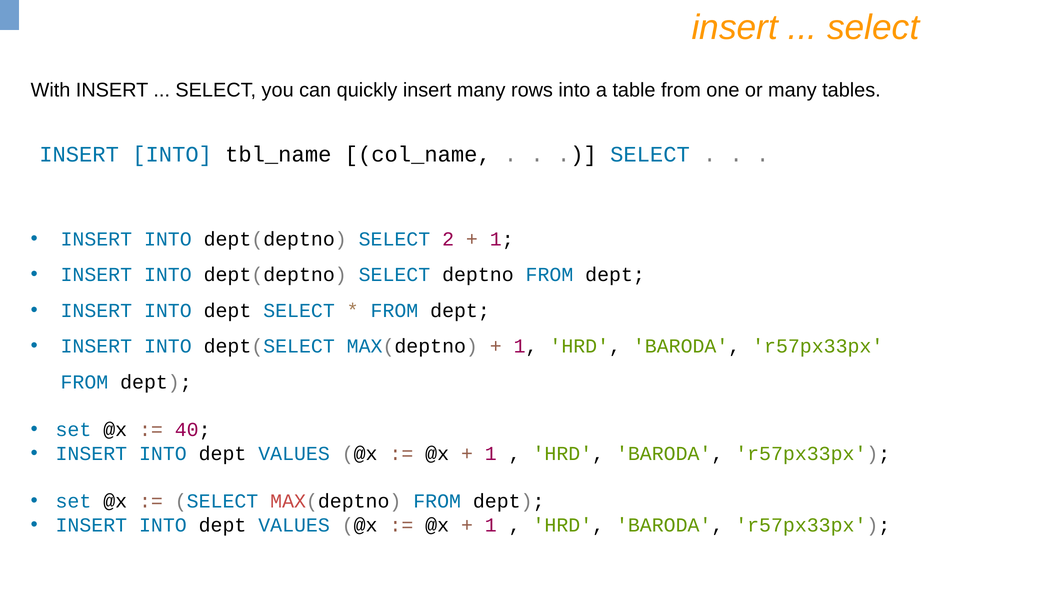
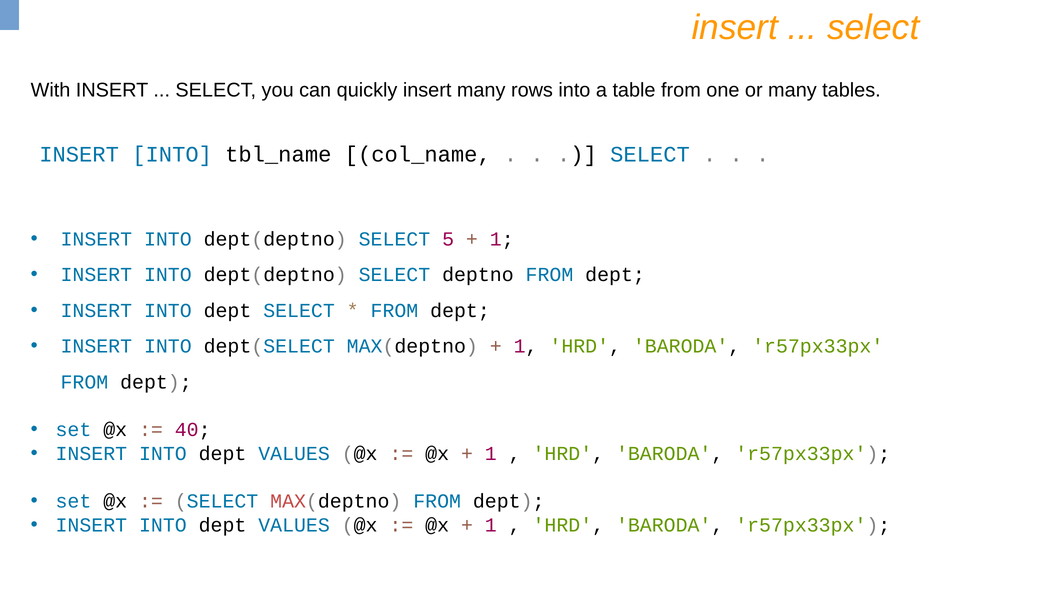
2: 2 -> 5 (448, 239)
